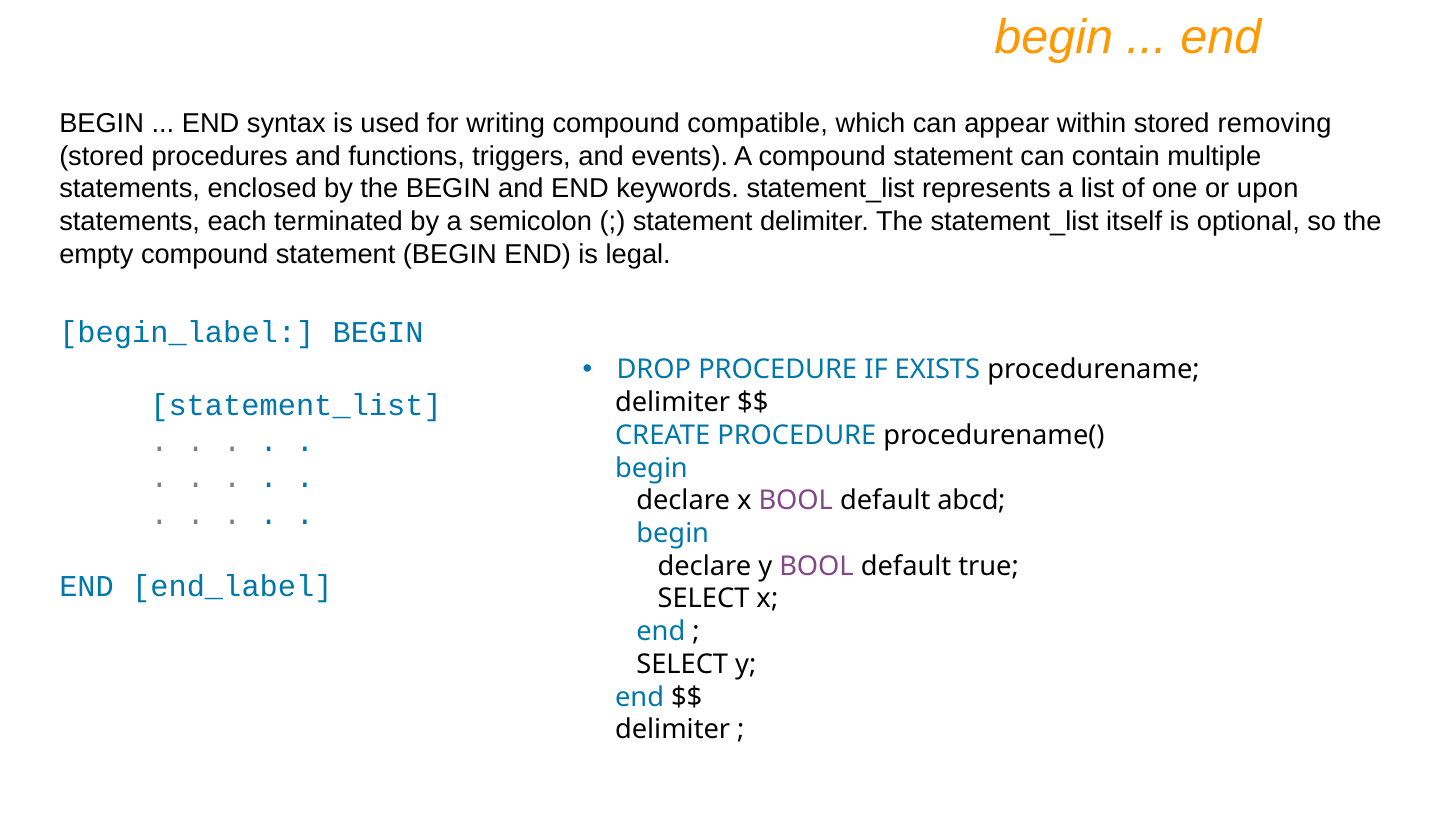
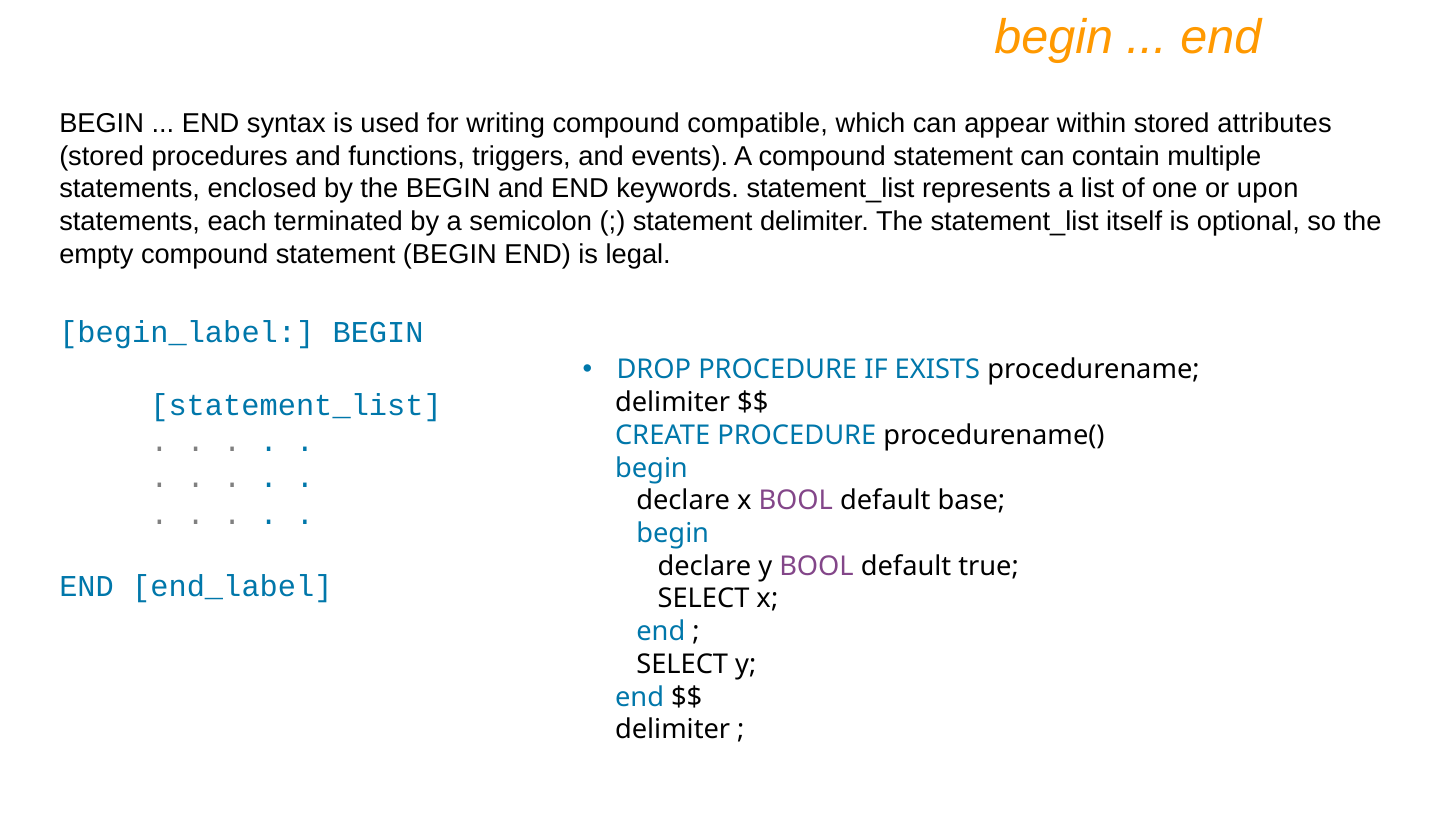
removing: removing -> attributes (1275, 124)
abcd: abcd -> base (971, 501)
